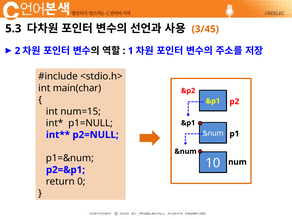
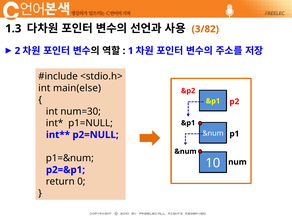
5.3: 5.3 -> 1.3 (13, 29)
3/45: 3/45 -> 3/82 (205, 29)
main(char: main(char -> main(else (77, 88)
num=15: num=15 -> num=30 (81, 111)
